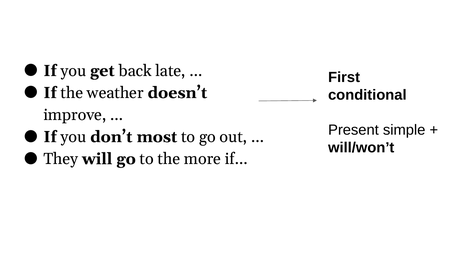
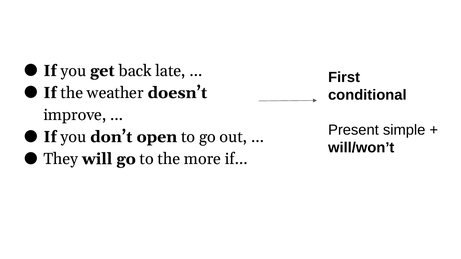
most: most -> open (157, 137)
